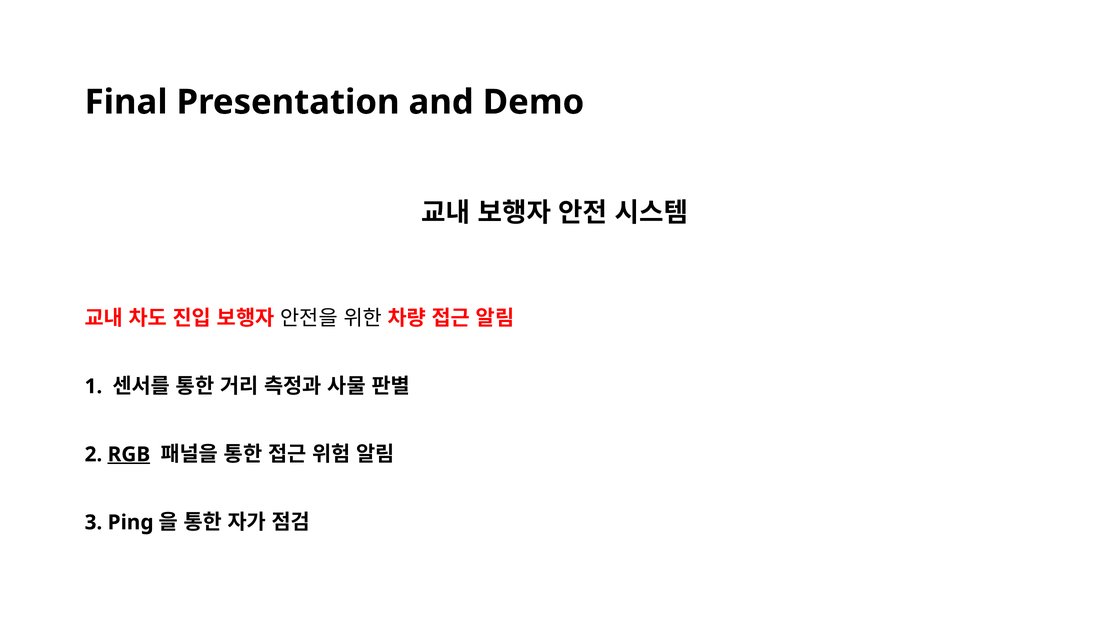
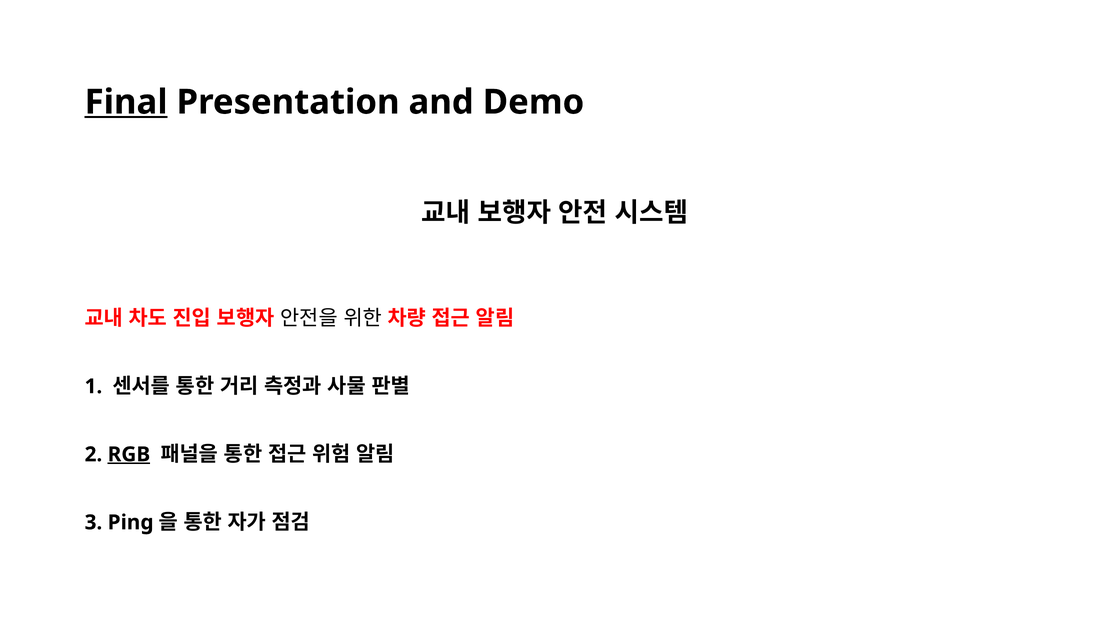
Final underline: none -> present (126, 102)
